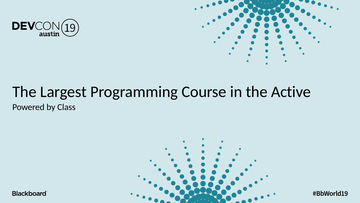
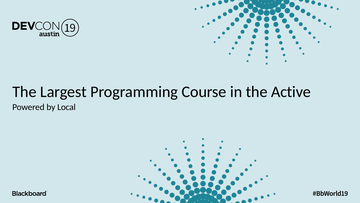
Class: Class -> Local (66, 107)
